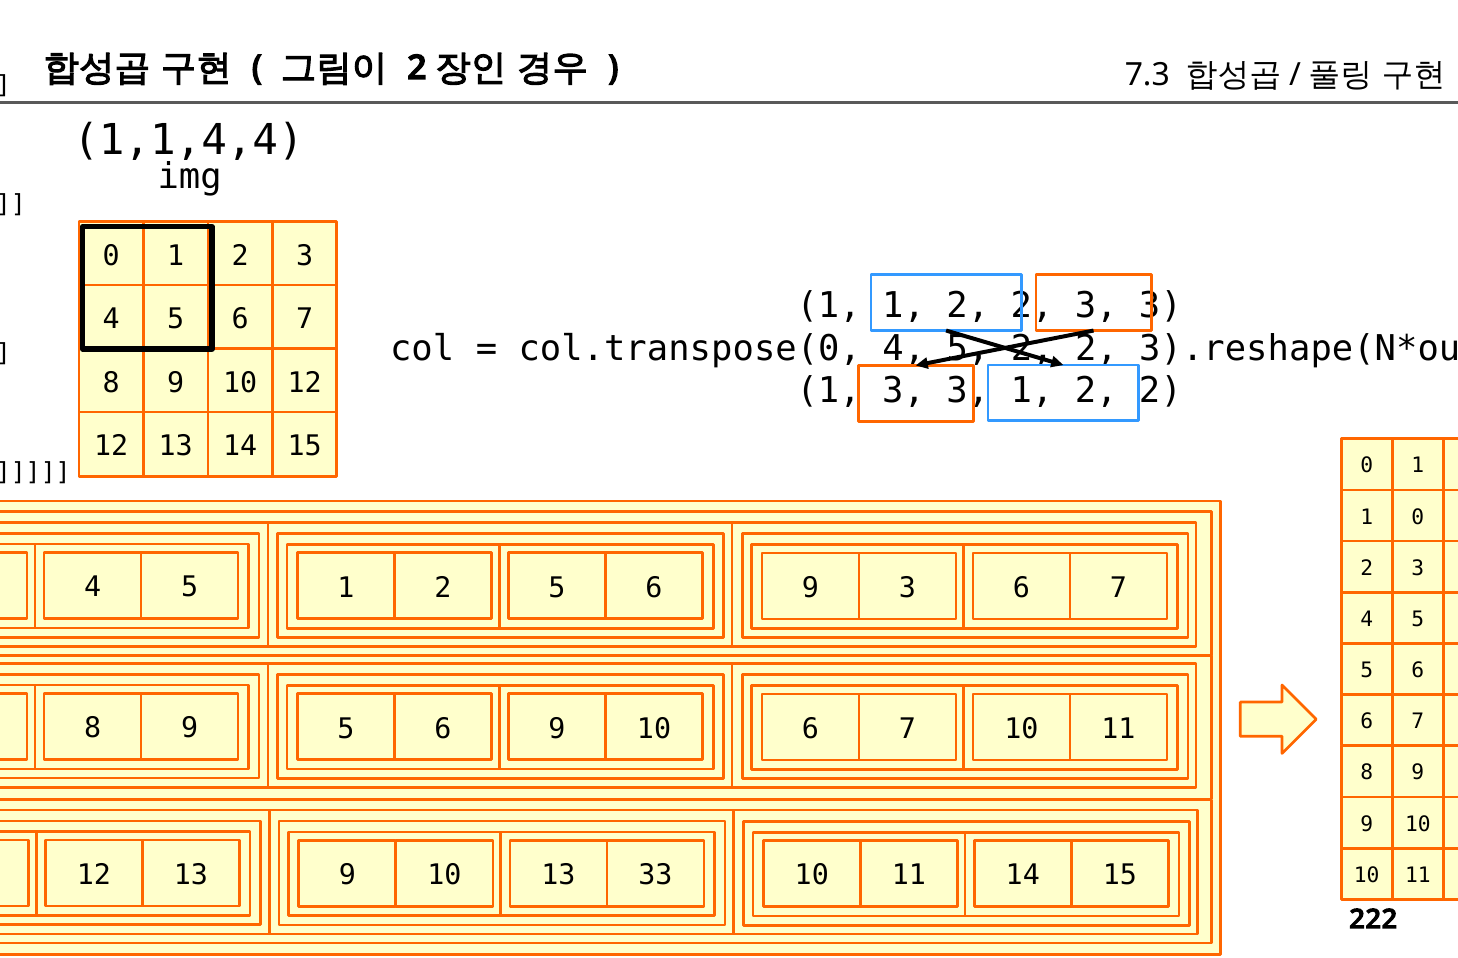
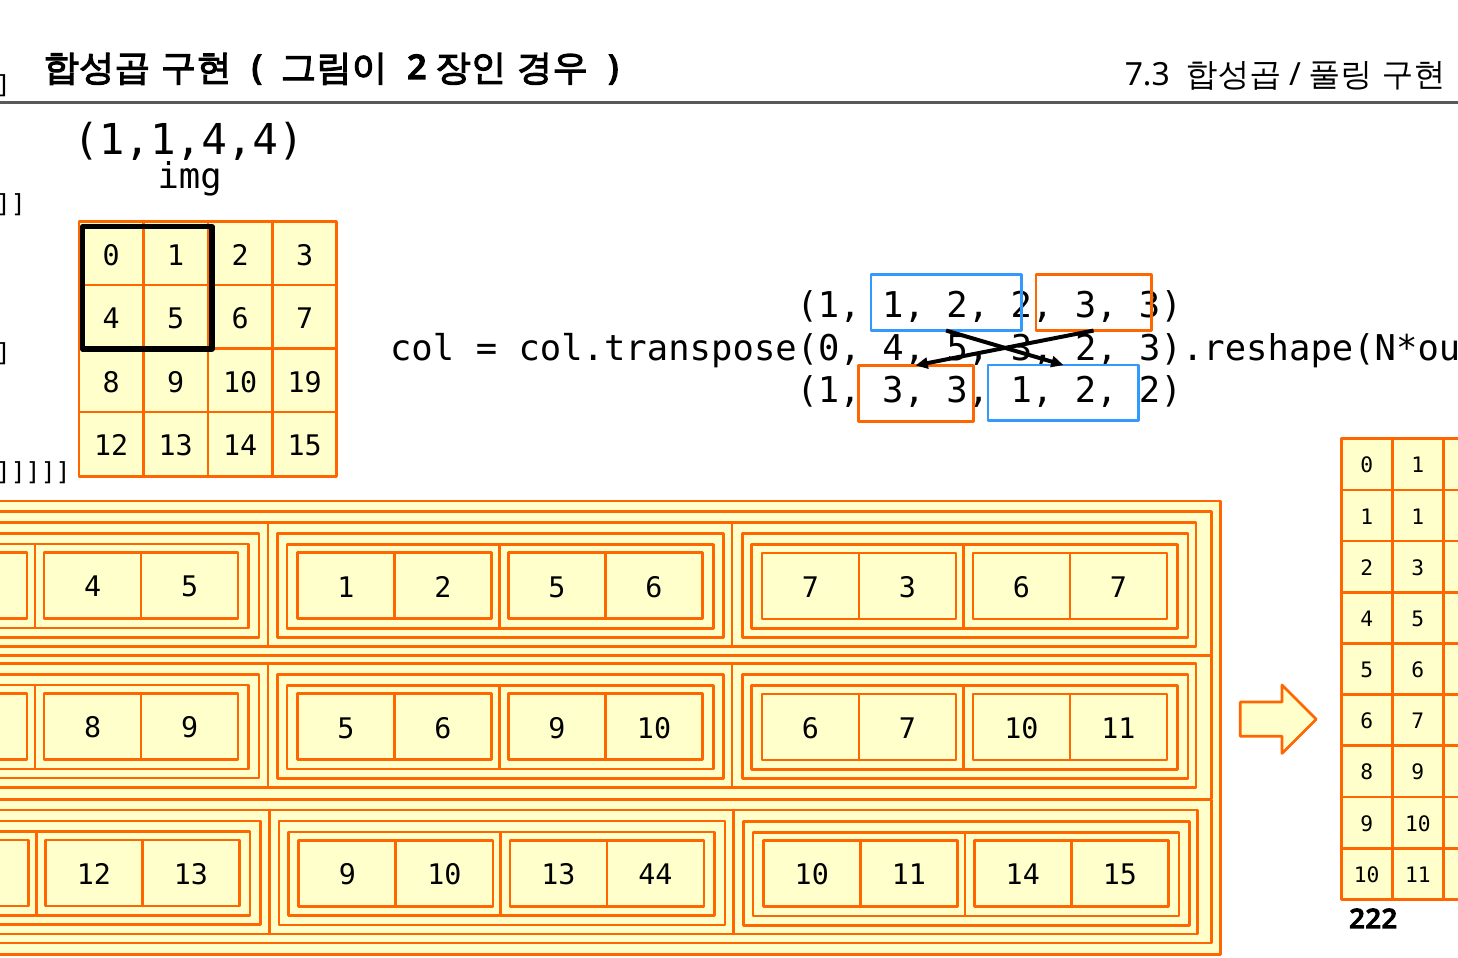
4 5 2: 2 -> 3 (1032, 348)
12: 12 -> 19 (305, 383)
0: 0 -> 1 (1418, 517)
2 5 6 9: 9 -> 7 (810, 588)
33: 33 -> 44 (655, 875)
